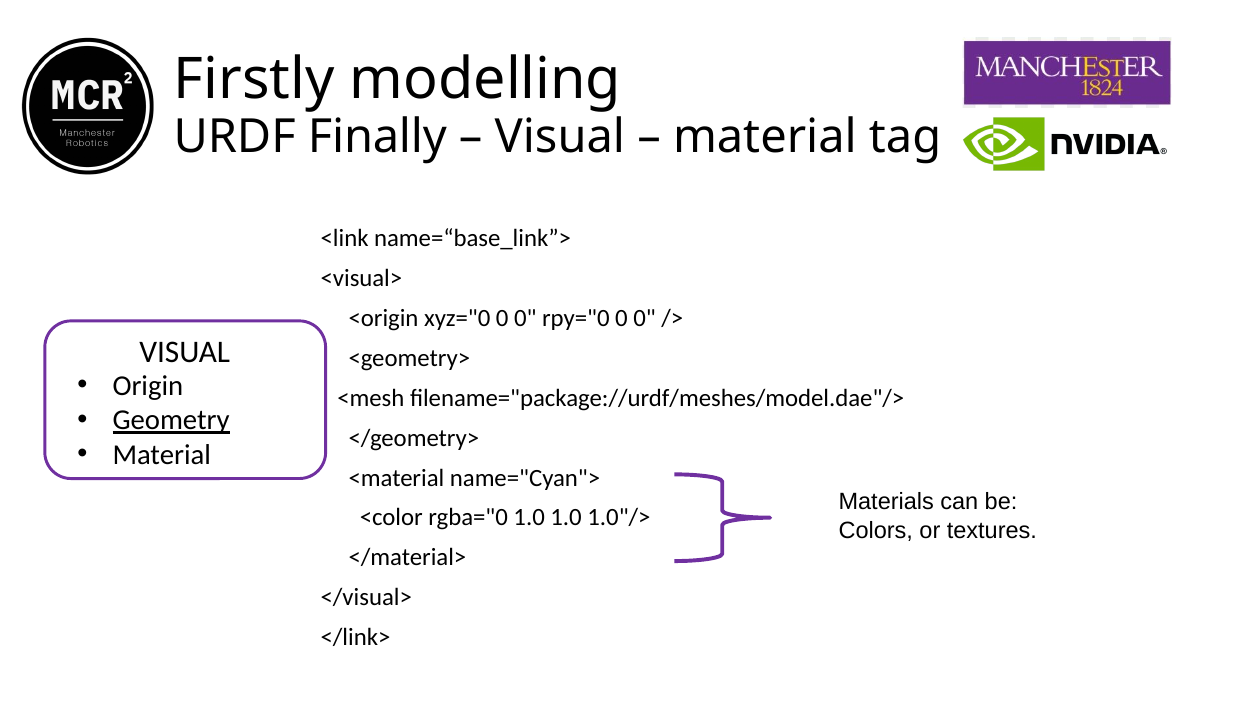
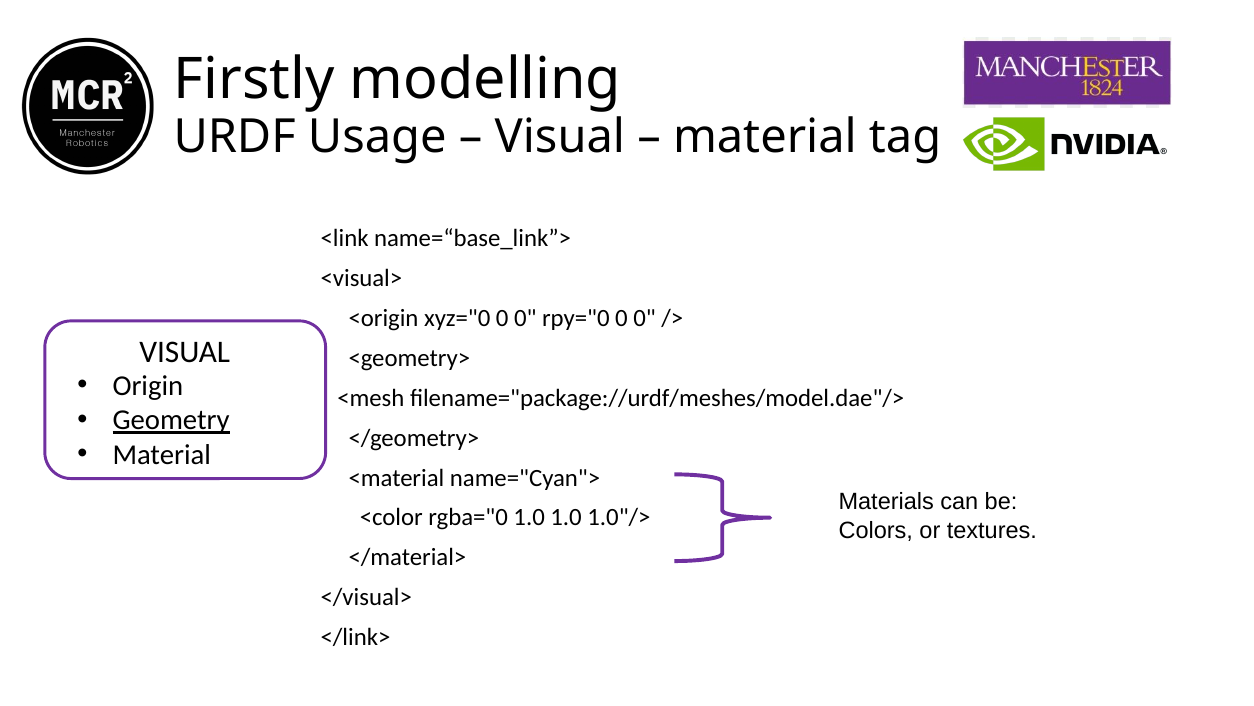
Finally: Finally -> Usage (377, 136)
